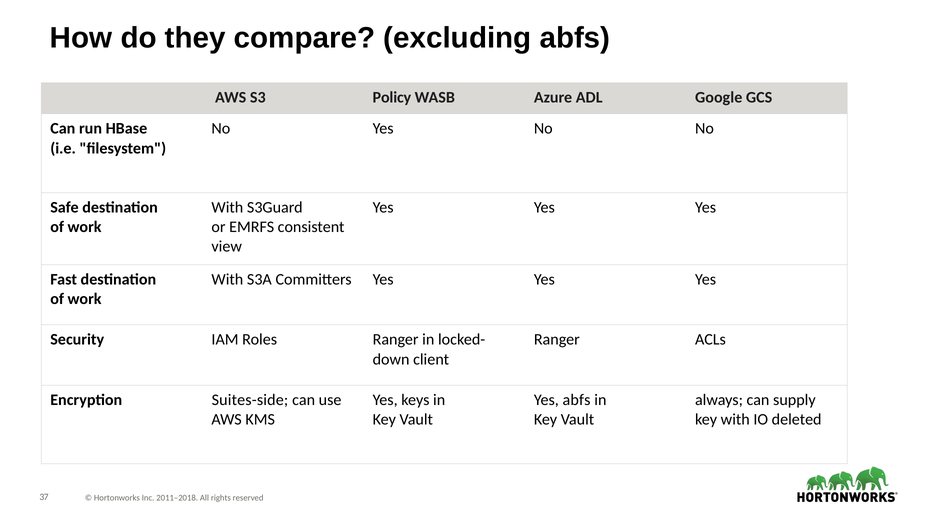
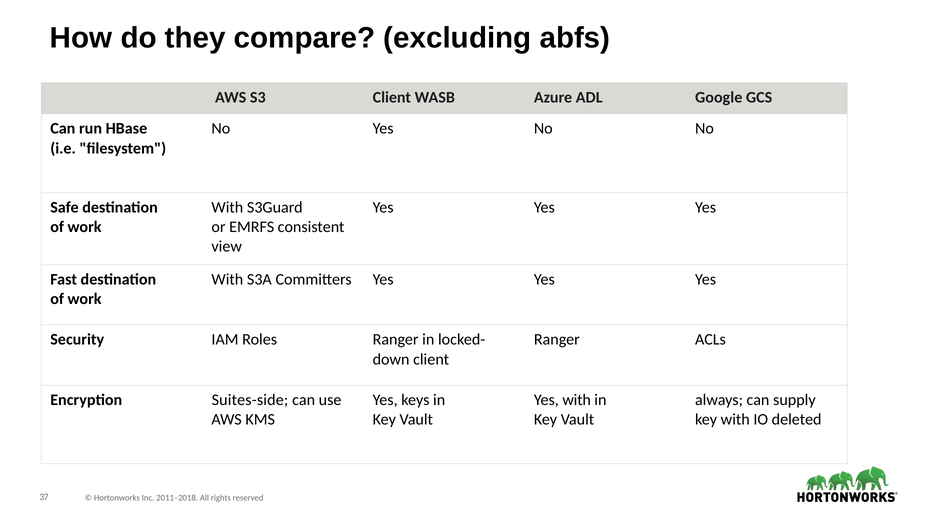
S3 Policy: Policy -> Client (392, 97)
Yes abfs: abfs -> with (577, 400)
